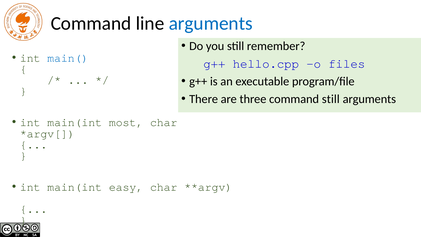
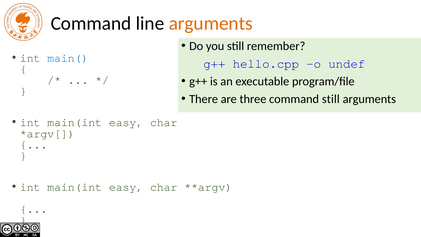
arguments colour: blue -> orange (211, 23)
files: files -> undef (347, 64)
most: most -> easy (126, 122)
